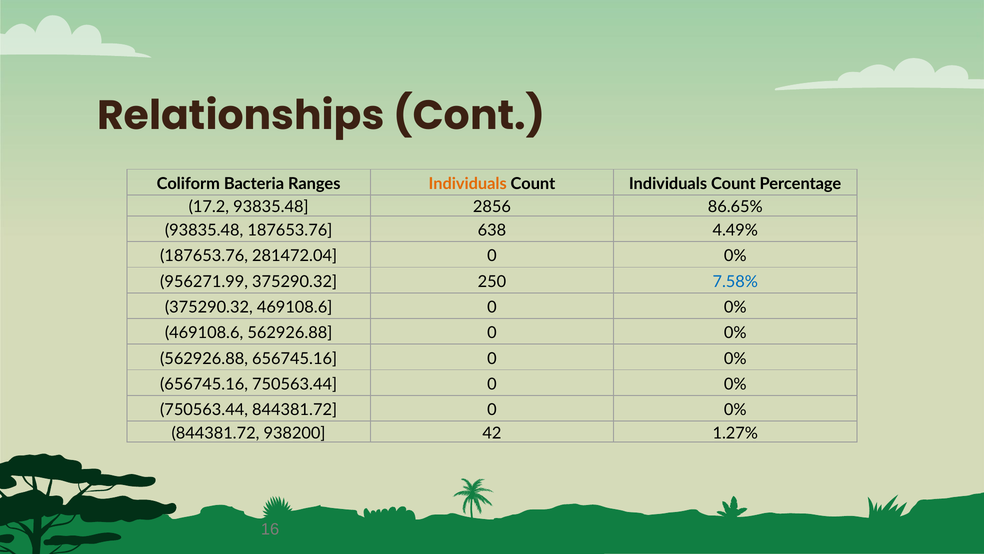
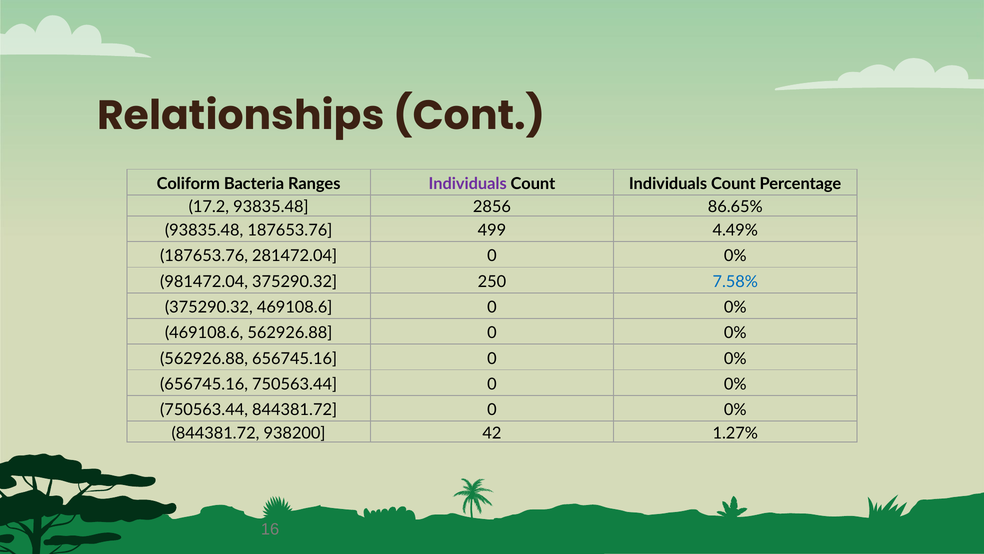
Individuals colour: orange -> purple (468, 184)
638: 638 -> 499 (492, 230)
956271.99: 956271.99 -> 981472.04 (204, 281)
